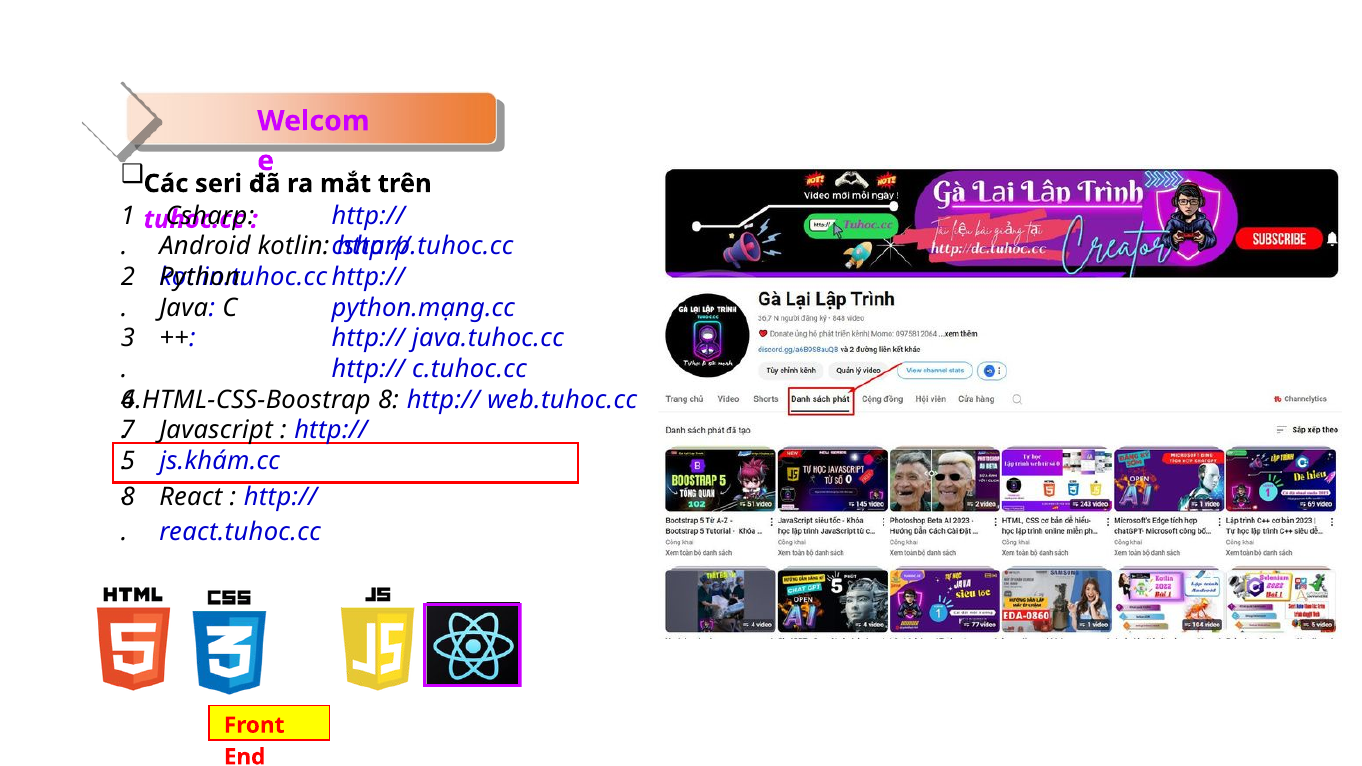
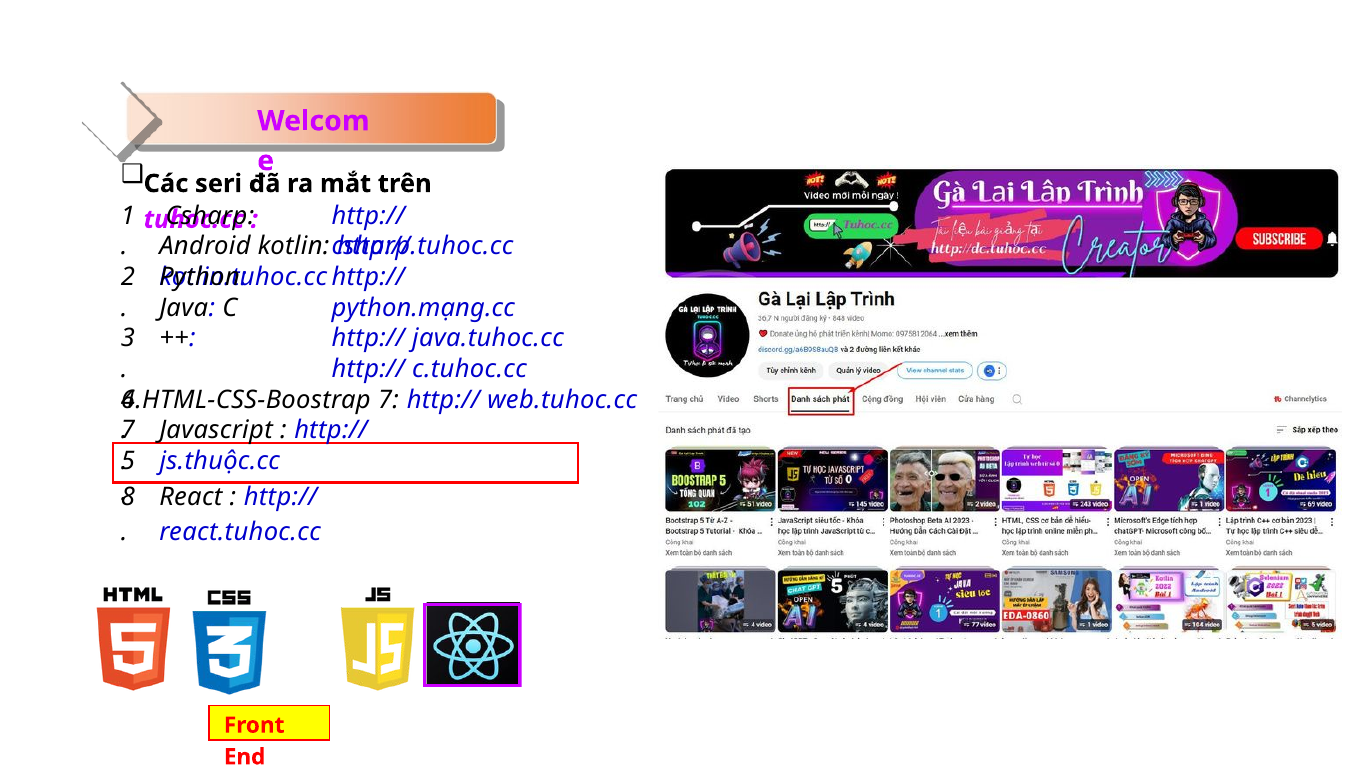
8: 8 -> 7 (388, 400)
js.khám.cc: js.khám.cc -> js.thuộc.cc (220, 461)
